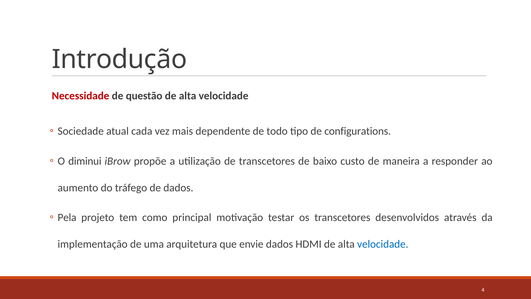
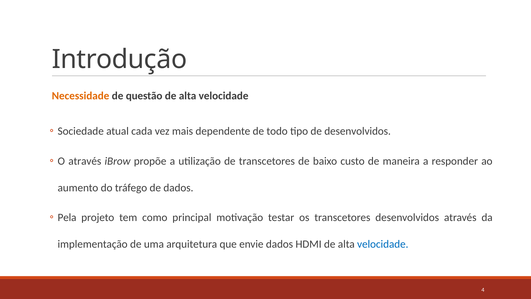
Necessidade colour: red -> orange (81, 96)
de configurations: configurations -> desenvolvidos (358, 131)
O diminui: diminui -> através (85, 161)
